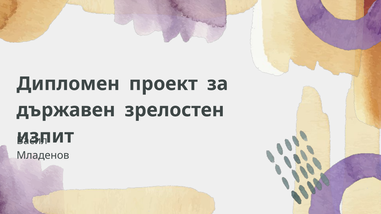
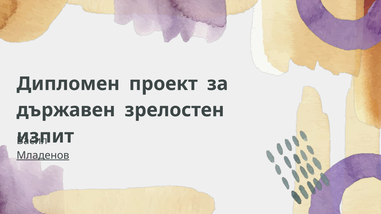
Младенов underline: none -> present (43, 156)
